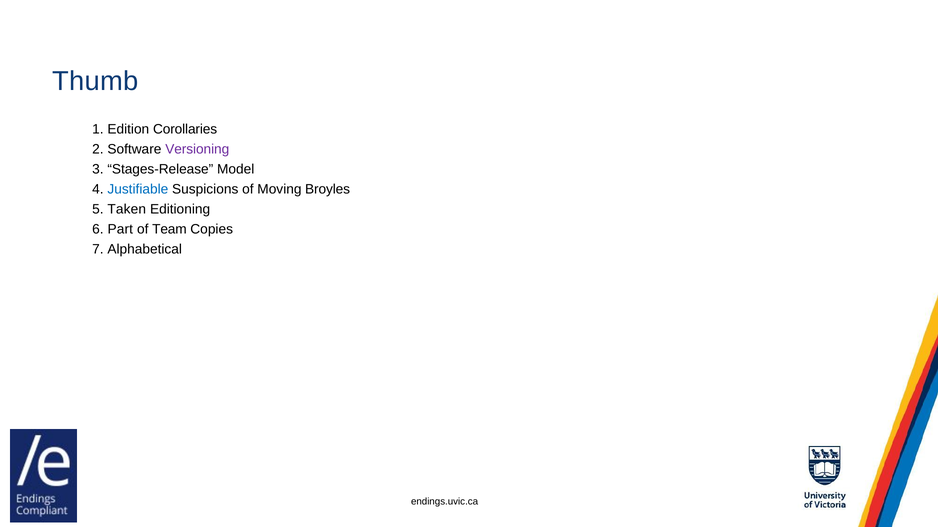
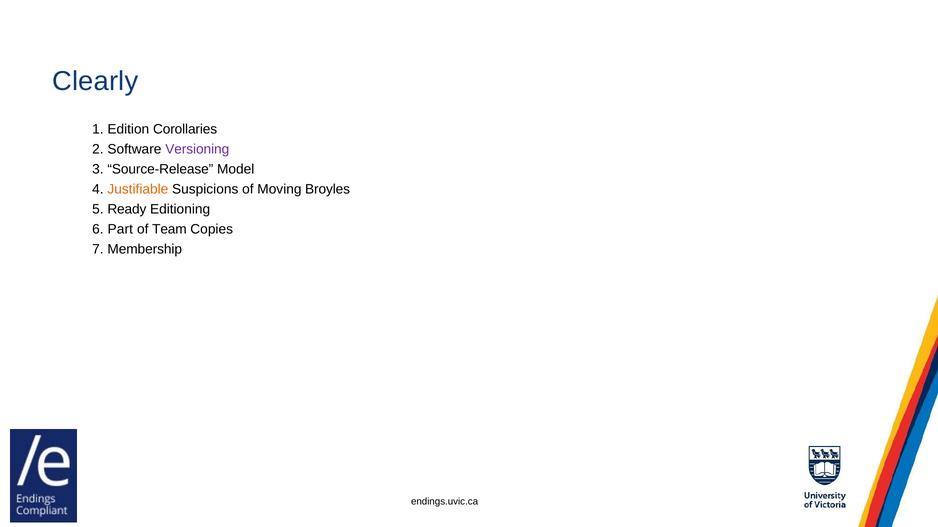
Thumb: Thumb -> Clearly (95, 81)
Stages-Release: Stages-Release -> Source-Release (160, 170)
Justifiable colour: blue -> orange (138, 189)
Taken: Taken -> Ready (127, 209)
Alphabetical: Alphabetical -> Membership (145, 249)
